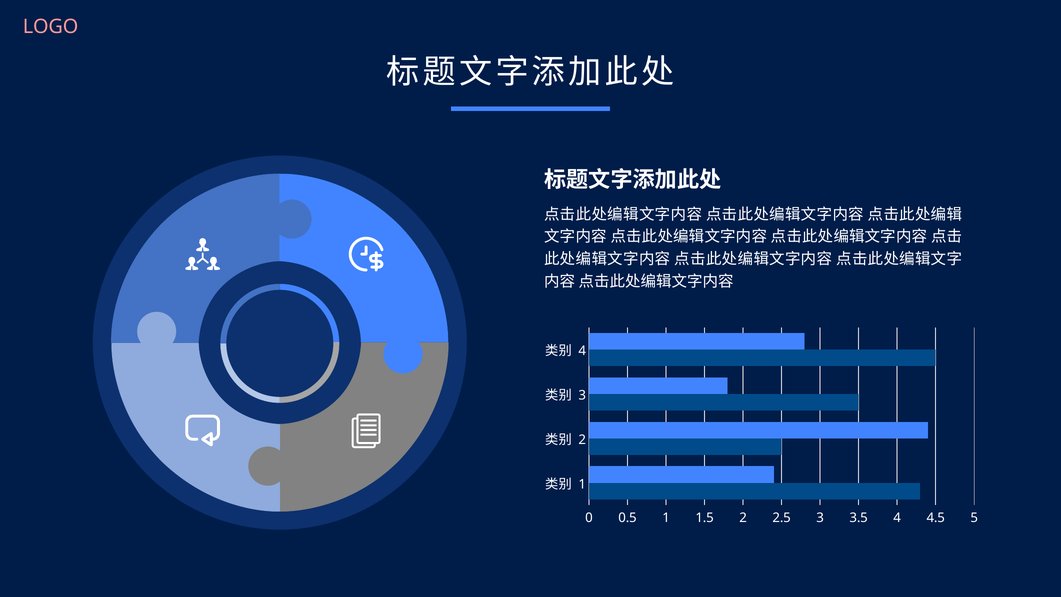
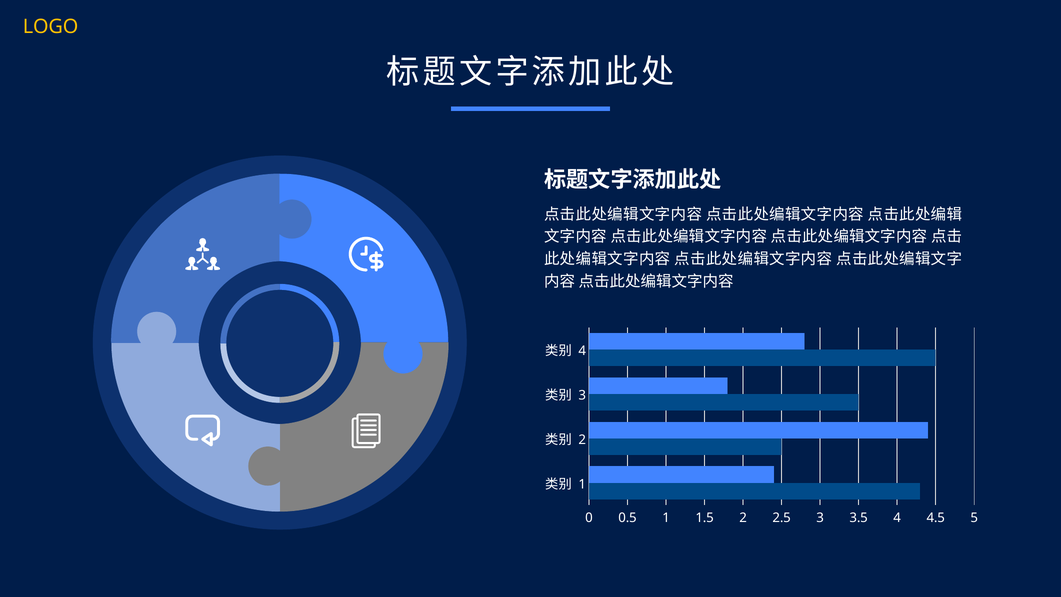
LOGO colour: pink -> yellow (51, 27)
